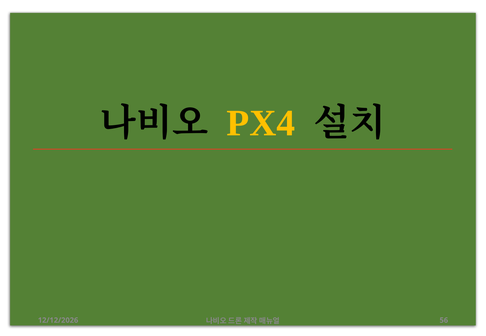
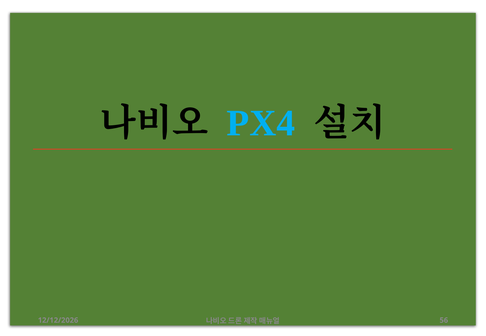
PX4 colour: yellow -> light blue (261, 123)
